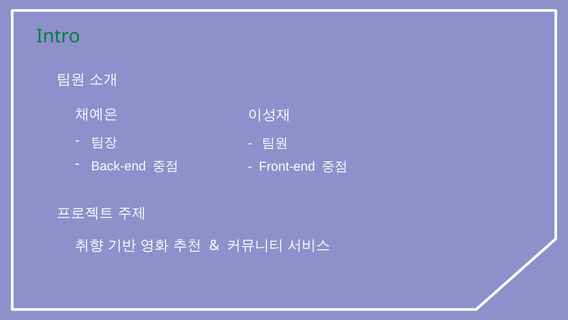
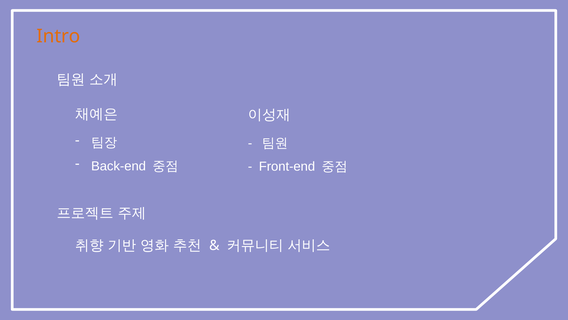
Intro colour: green -> orange (58, 36)
